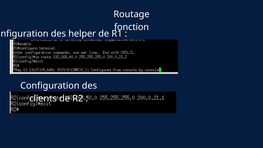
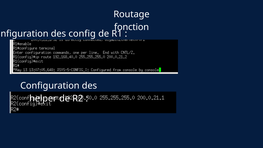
helper: helper -> config (82, 34)
clients: clients -> helper (43, 98)
